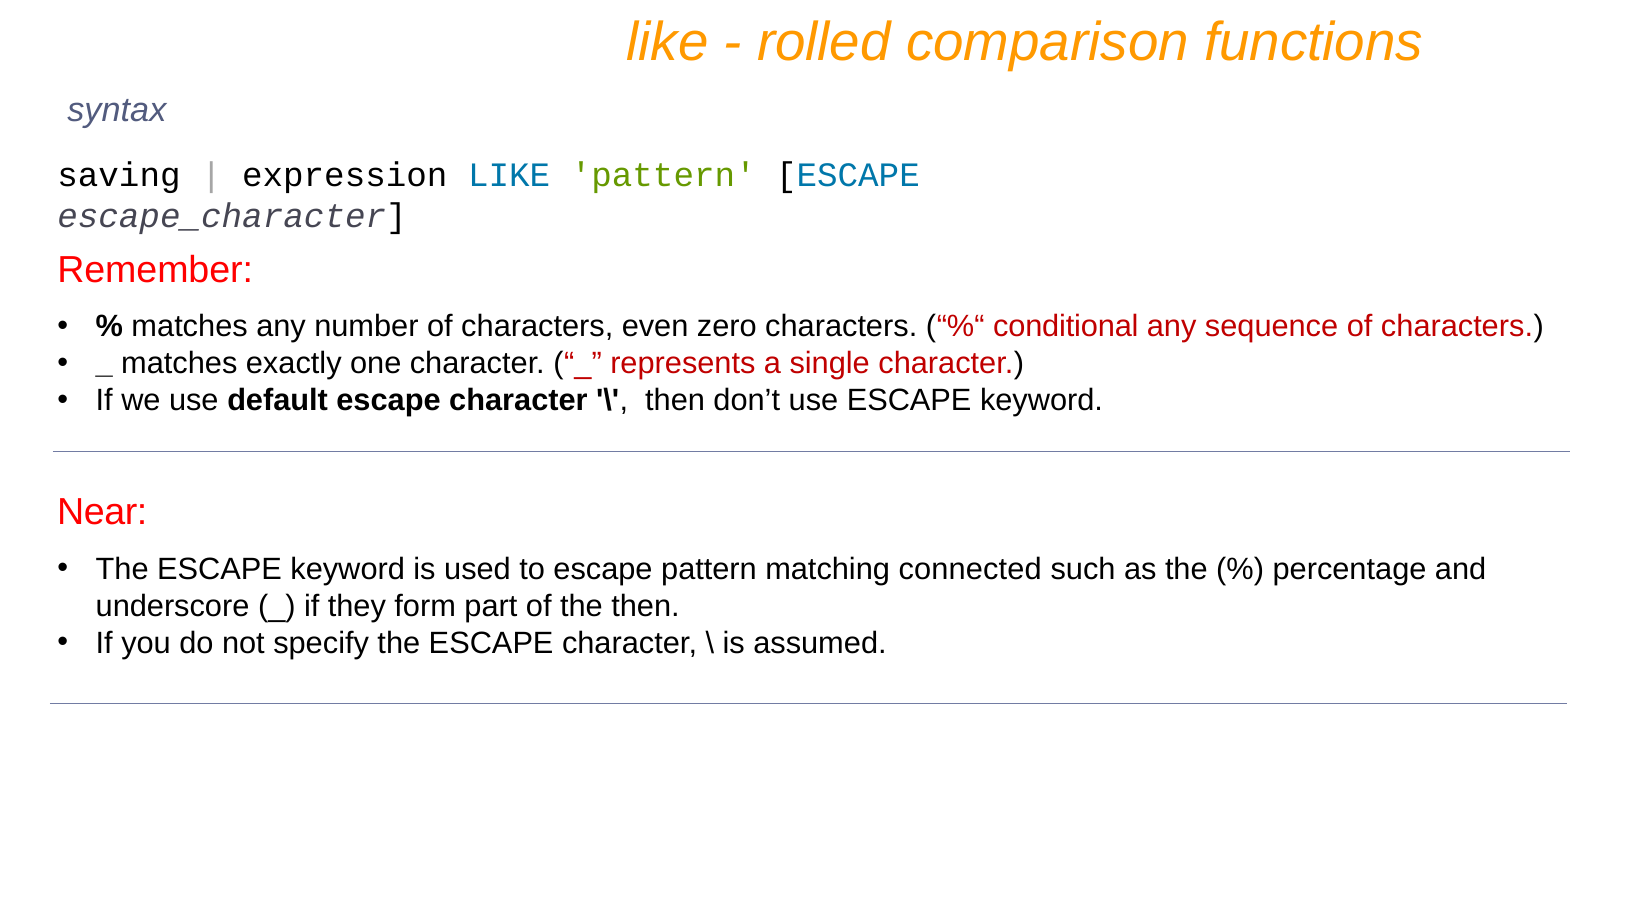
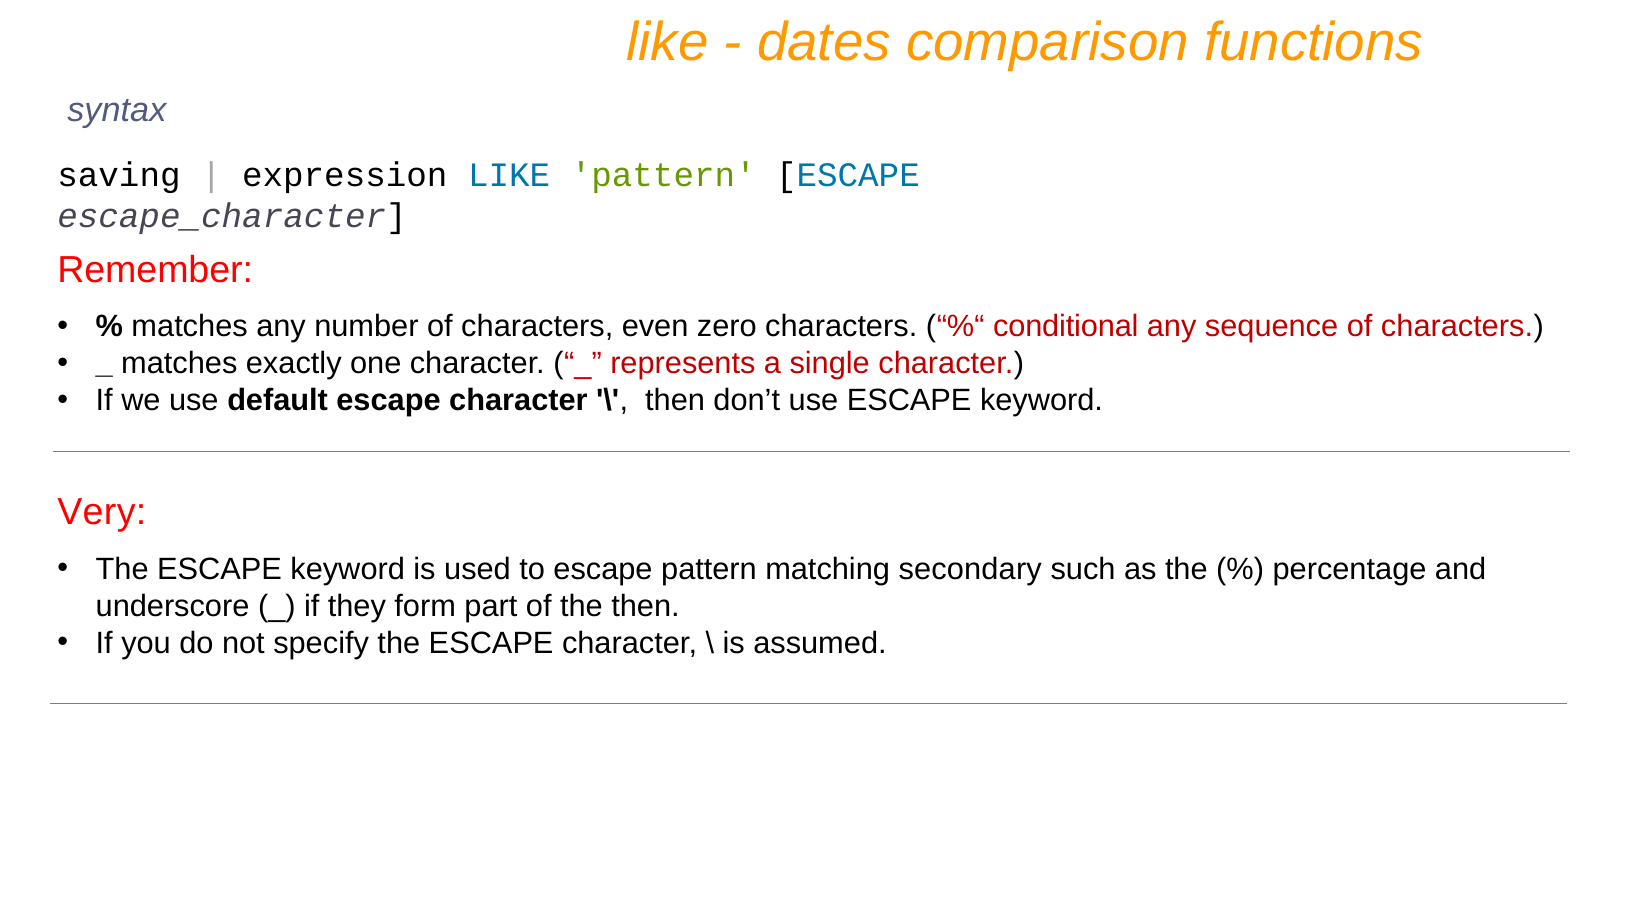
rolled: rolled -> dates (824, 43)
Near: Near -> Very (102, 512)
connected: connected -> secondary (970, 569)
